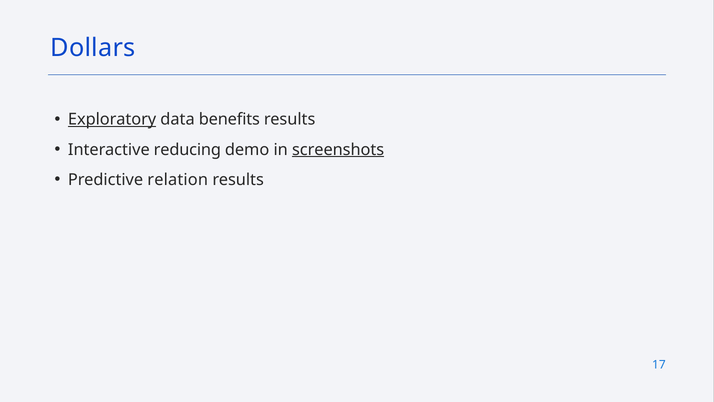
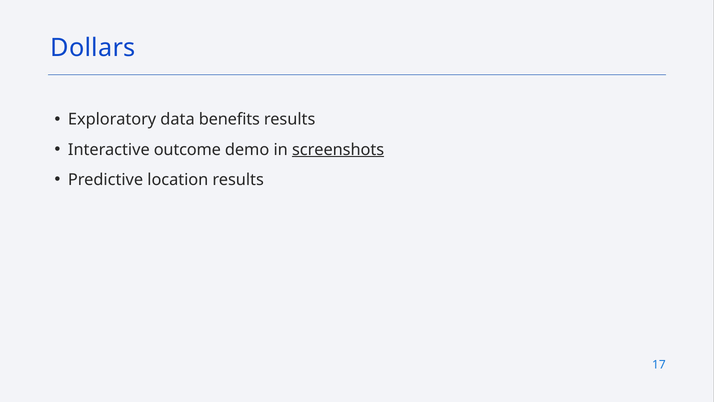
Exploratory underline: present -> none (112, 119)
reducing: reducing -> outcome (187, 149)
relation: relation -> location (178, 179)
